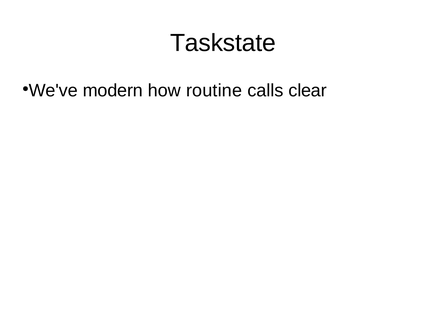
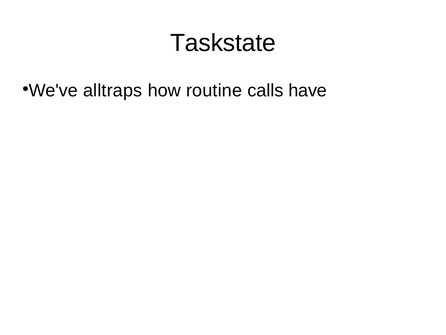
modern: modern -> alltraps (113, 90)
clear: clear -> have (308, 90)
